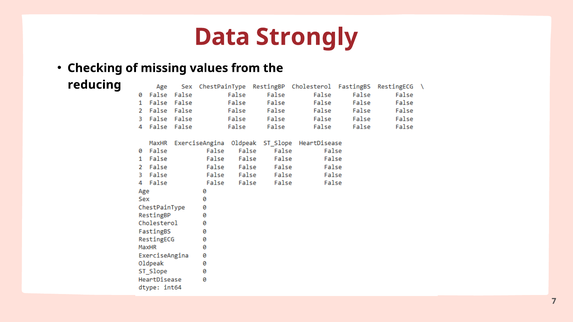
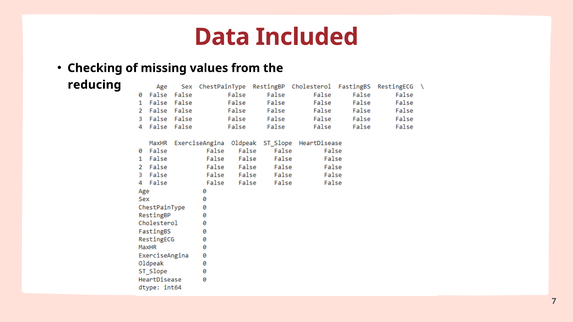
Strongly: Strongly -> Included (307, 37)
